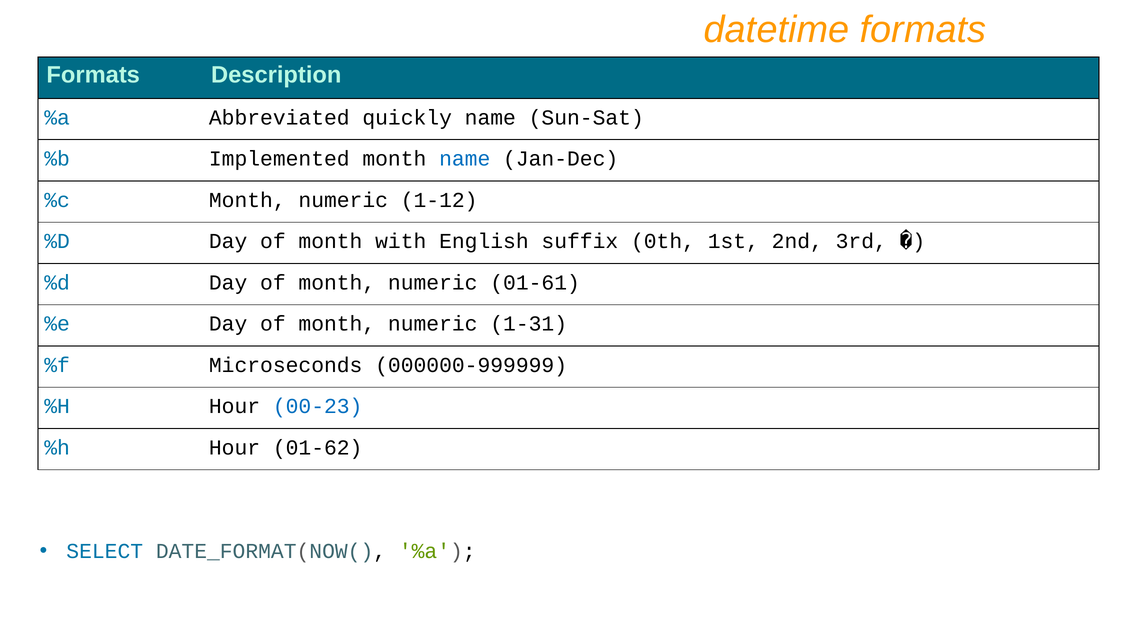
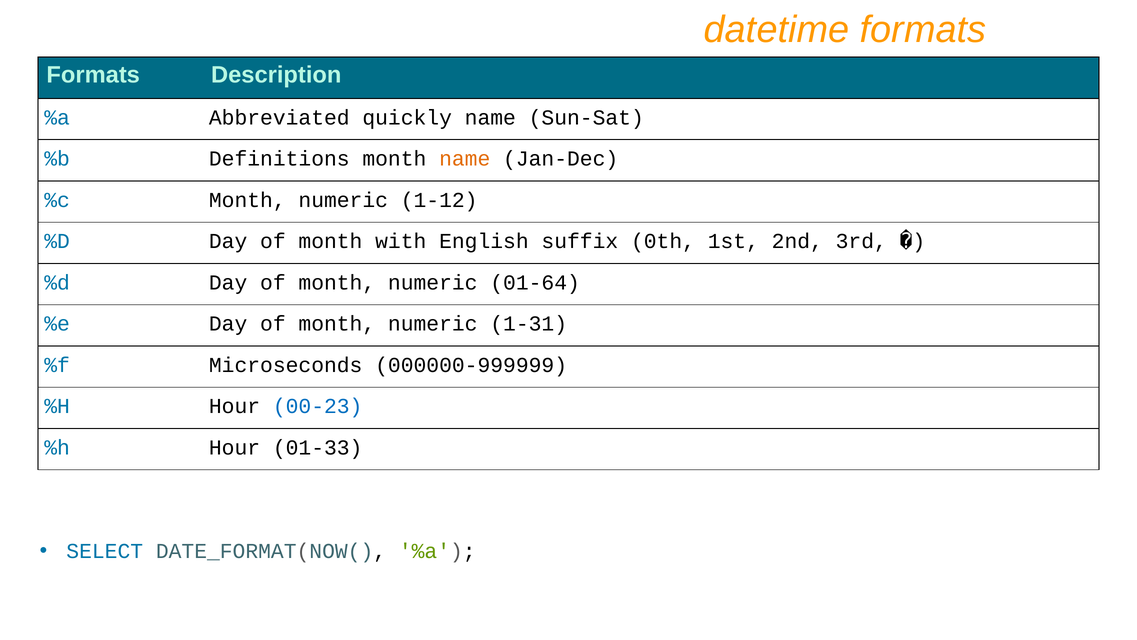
Implemented: Implemented -> Definitions (279, 159)
name colour: blue -> orange (465, 159)
01-61: 01-61 -> 01-64 (535, 282)
01-62: 01-62 -> 01-33 (318, 447)
